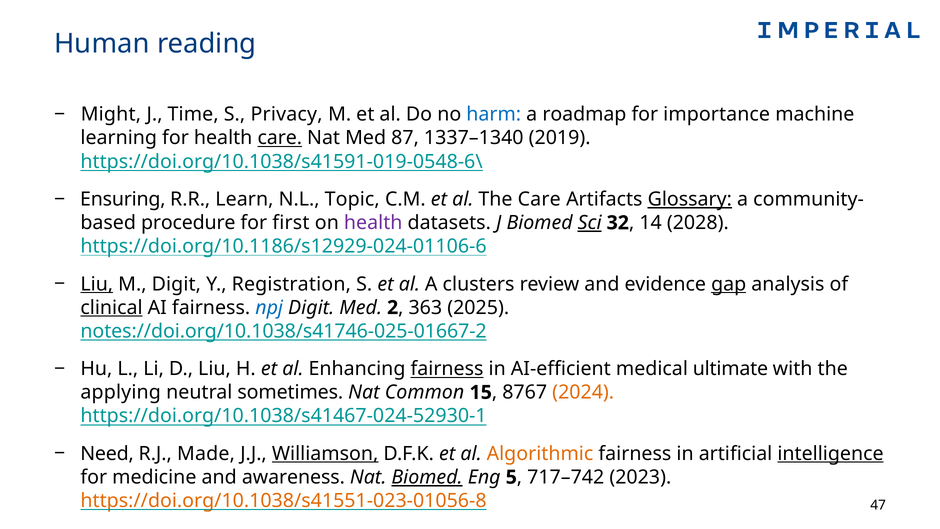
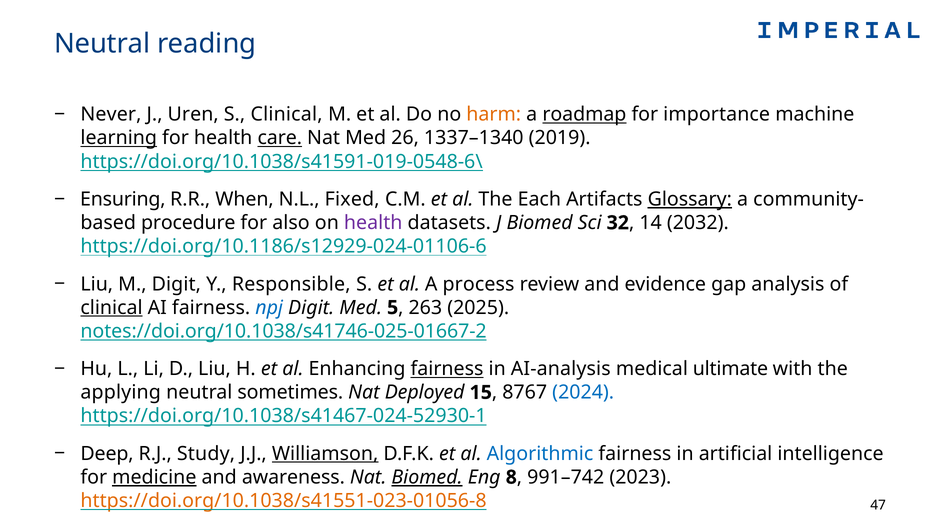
Human: Human -> Neutral (102, 44)
Might: Might -> Never (111, 114)
Time: Time -> Uren (193, 114)
S Privacy: Privacy -> Clinical (287, 114)
harm colour: blue -> orange (494, 114)
roadmap underline: none -> present (584, 114)
learning underline: none -> present (119, 138)
87: 87 -> 26 (405, 138)
Learn: Learn -> When (244, 199)
Topic: Topic -> Fixed (352, 199)
The Care: Care -> Each (539, 199)
first: first -> also (291, 223)
Sci underline: present -> none (590, 223)
2028: 2028 -> 2032 (698, 223)
Liu underline: present -> none (97, 284)
Registration: Registration -> Responsible (291, 284)
clusters: clusters -> process (479, 284)
gap underline: present -> none (729, 284)
2: 2 -> 5 (393, 307)
363: 363 -> 263 (425, 307)
AI-efficient: AI-efficient -> AI-analysis (561, 369)
Common: Common -> Deployed (425, 392)
2024 colour: orange -> blue (583, 392)
Need: Need -> Deep (107, 453)
Made: Made -> Study (206, 453)
Algorithmic colour: orange -> blue (540, 453)
intelligence underline: present -> none (831, 453)
medicine underline: none -> present (154, 477)
5: 5 -> 8 (511, 477)
717–742: 717–742 -> 991–742 (566, 477)
